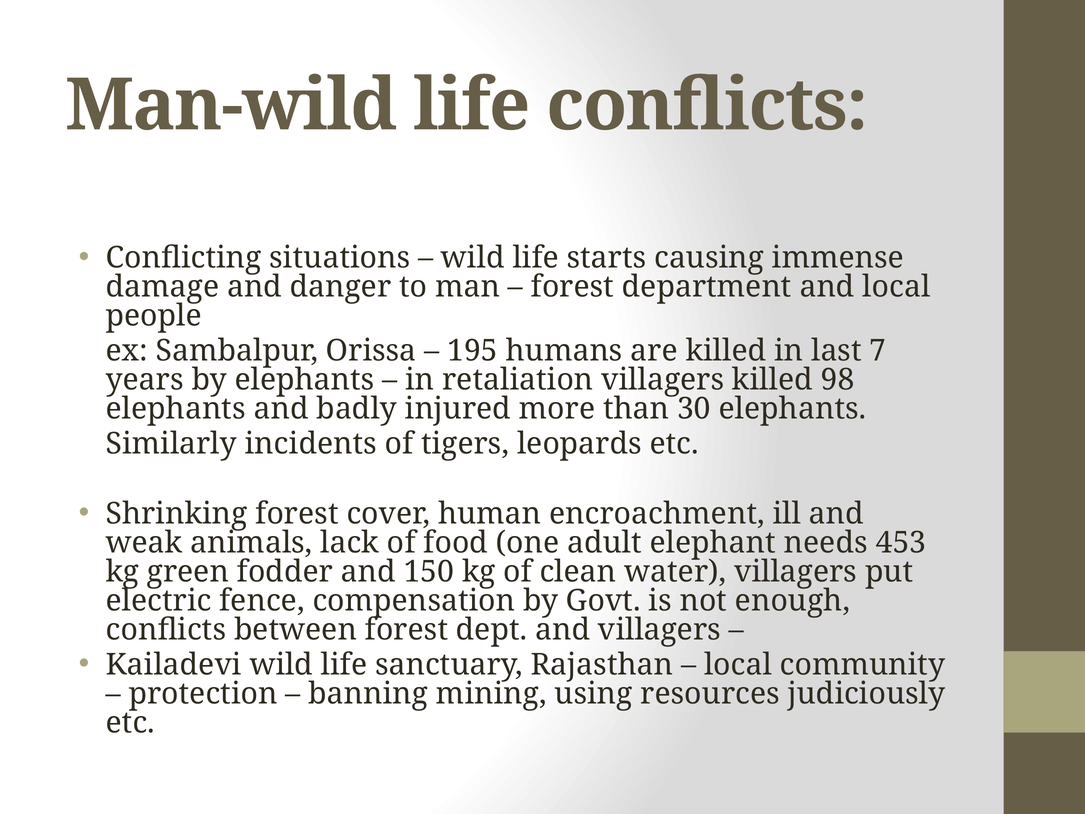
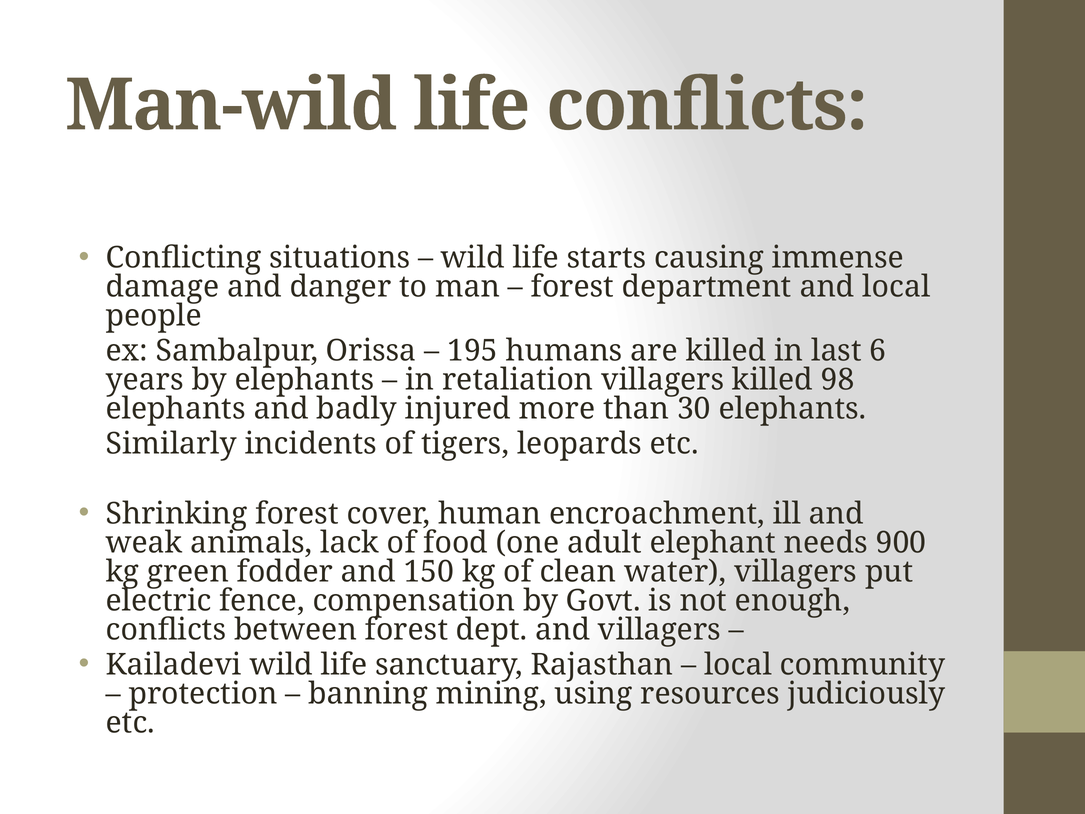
7: 7 -> 6 (878, 351)
453: 453 -> 900 (901, 543)
